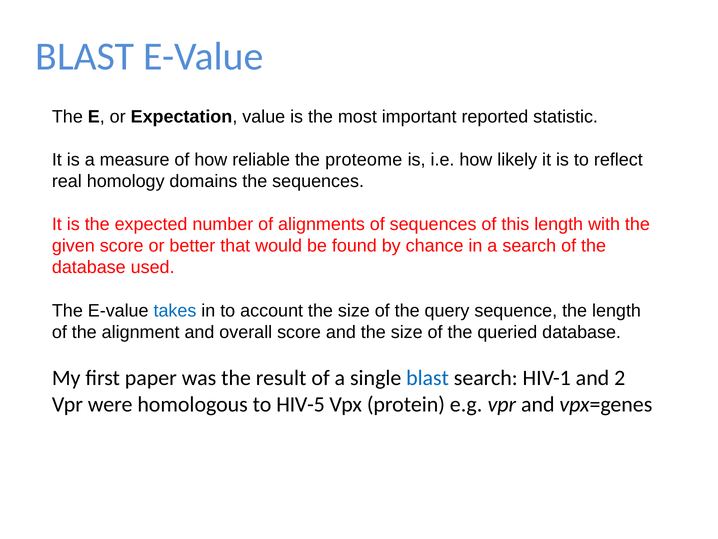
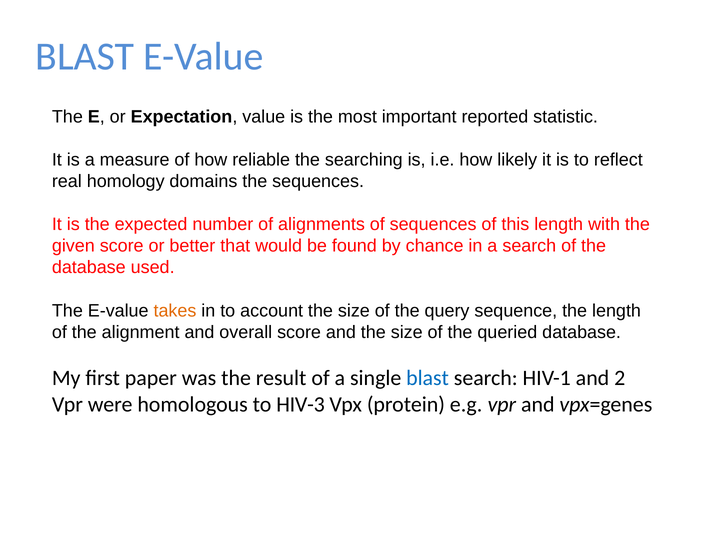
proteome: proteome -> searching (364, 160)
takes colour: blue -> orange (175, 310)
HIV-5: HIV-5 -> HIV-3 (301, 404)
